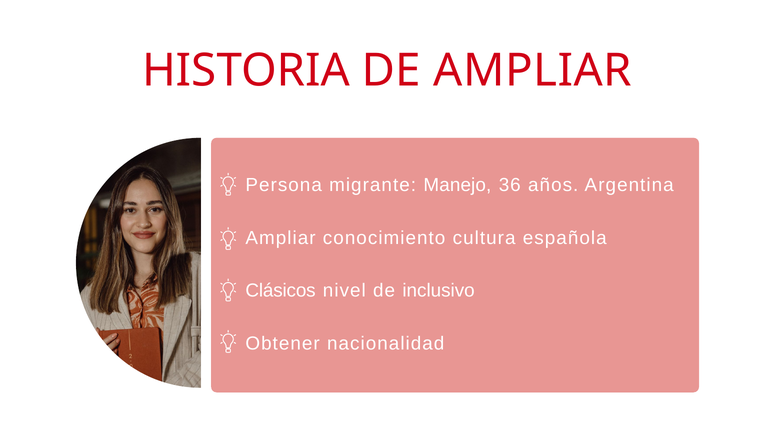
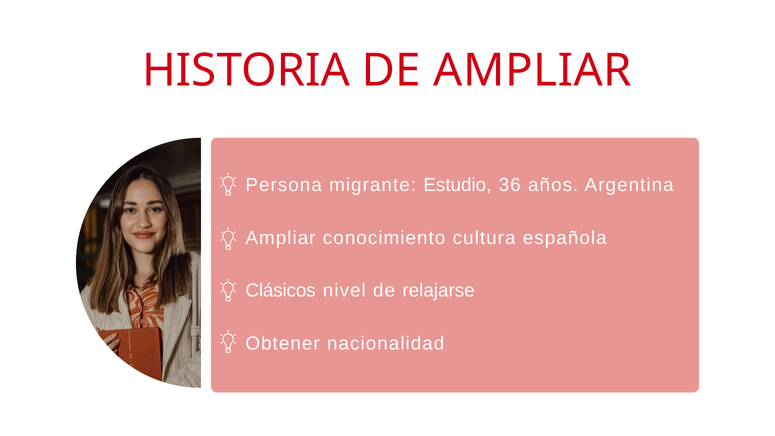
Manejo: Manejo -> Estudio (457, 185)
inclusivo: inclusivo -> relajarse (439, 291)
